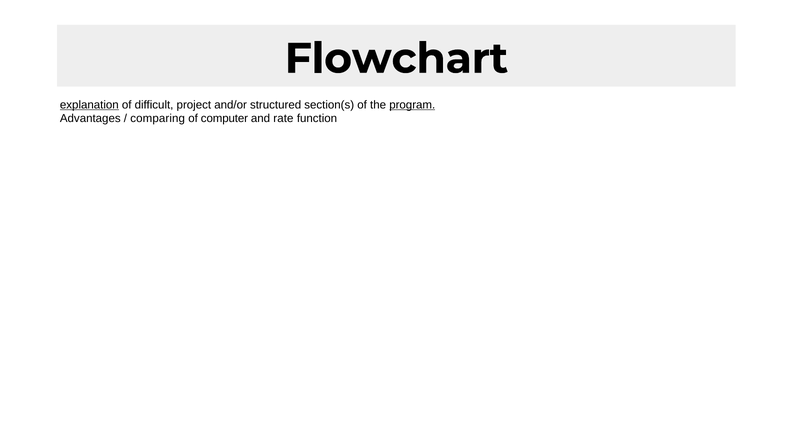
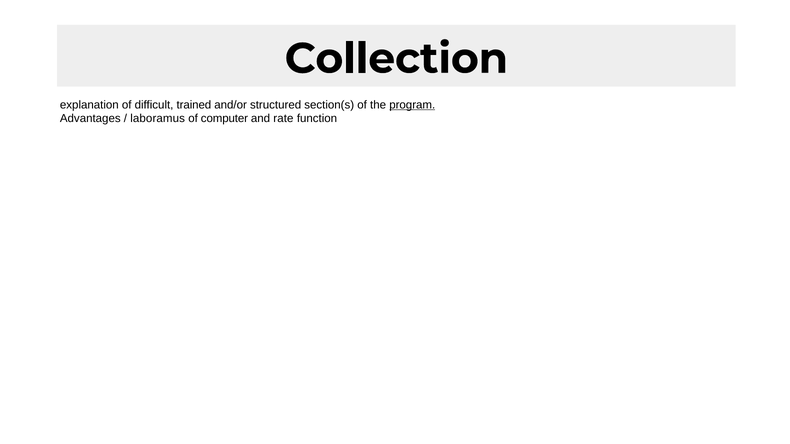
Flowchart: Flowchart -> Collection (396, 59)
explanation underline: present -> none (89, 105)
project: project -> trained (194, 105)
comparing: comparing -> laboramus (158, 119)
